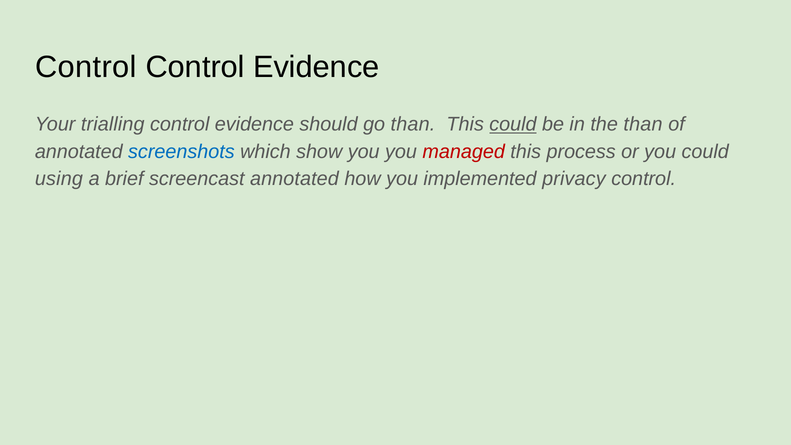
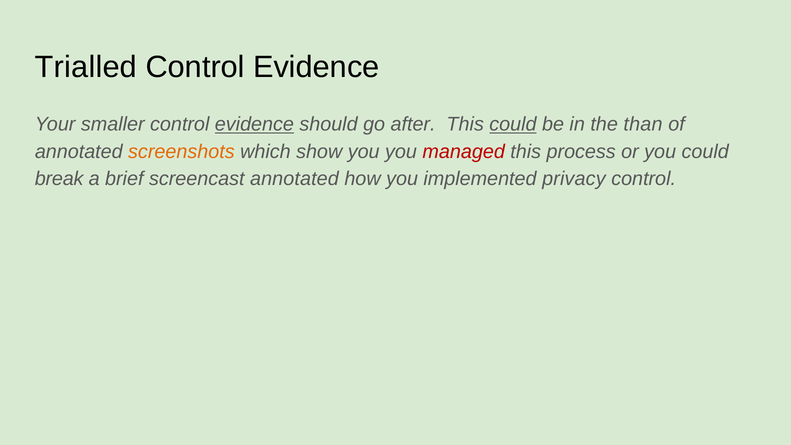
Control: Control -> Trialled (86, 67)
trialling: trialling -> smaller (113, 124)
evidence underline: none -> present (254, 124)
go than: than -> after (413, 124)
screenshots colour: blue -> orange (181, 152)
using: using -> break (59, 179)
